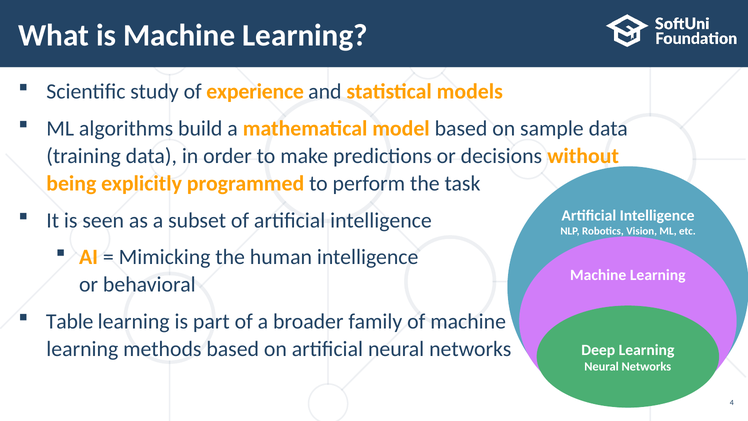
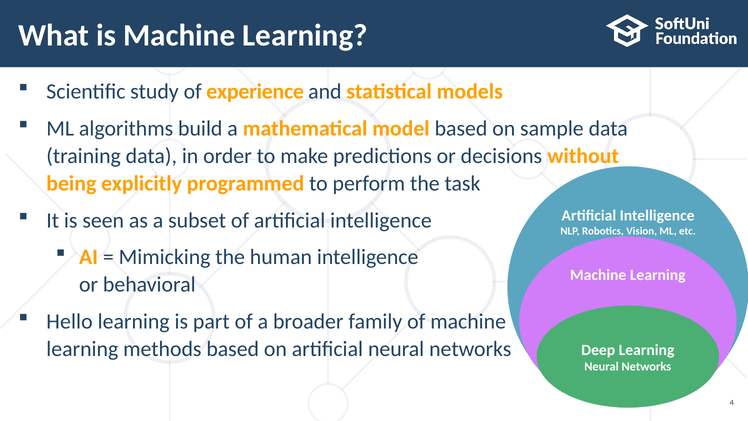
Table: Table -> Hello (70, 321)
